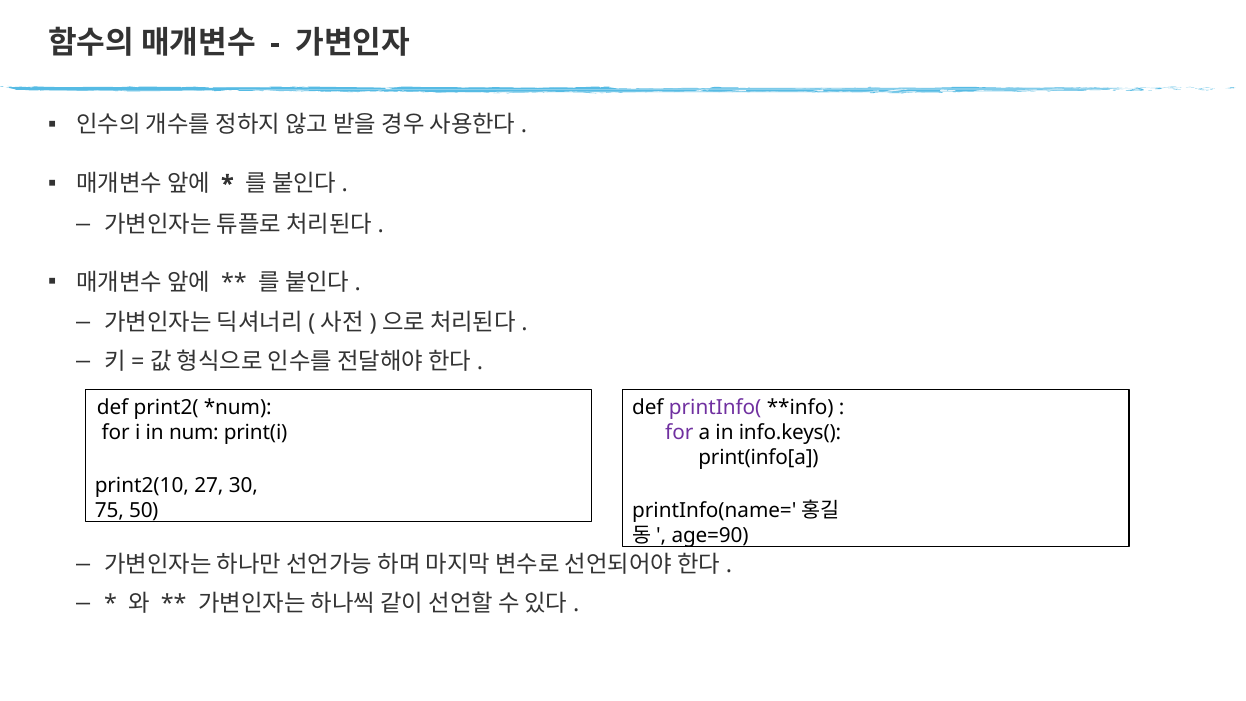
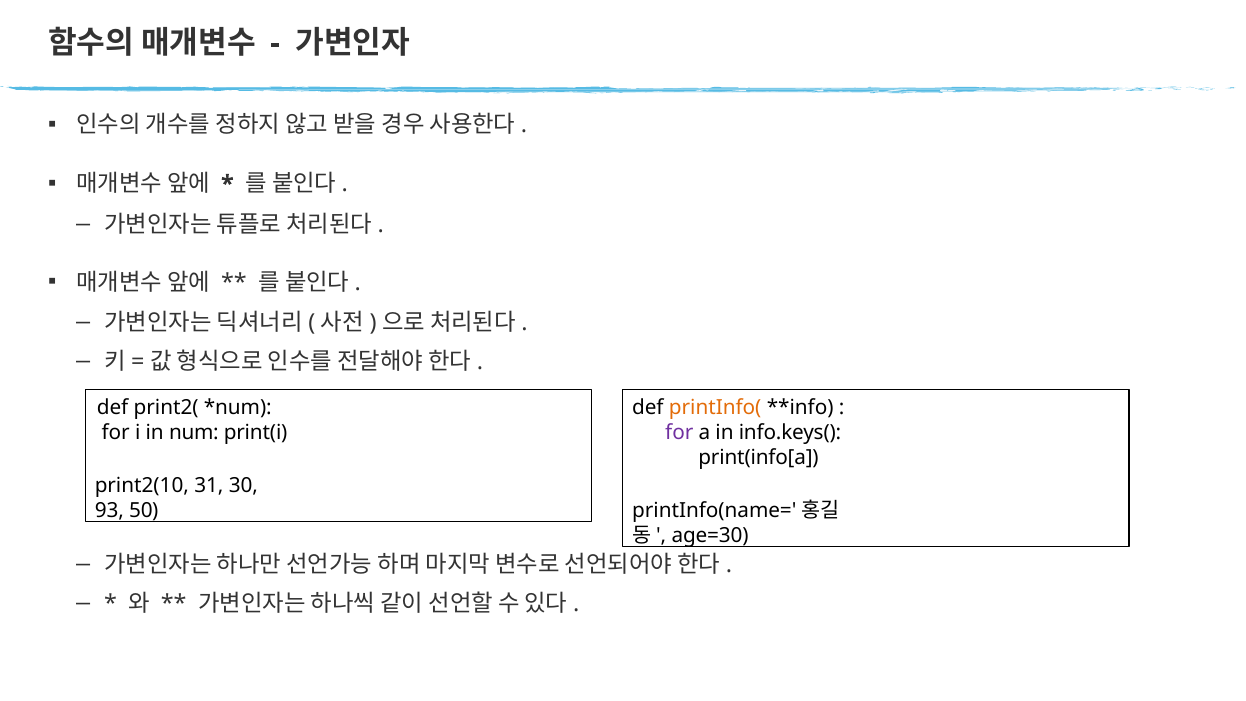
printInfo( colour: purple -> orange (715, 408)
27: 27 -> 31 (209, 485)
75: 75 -> 93 (109, 510)
age=90: age=90 -> age=30 (710, 535)
